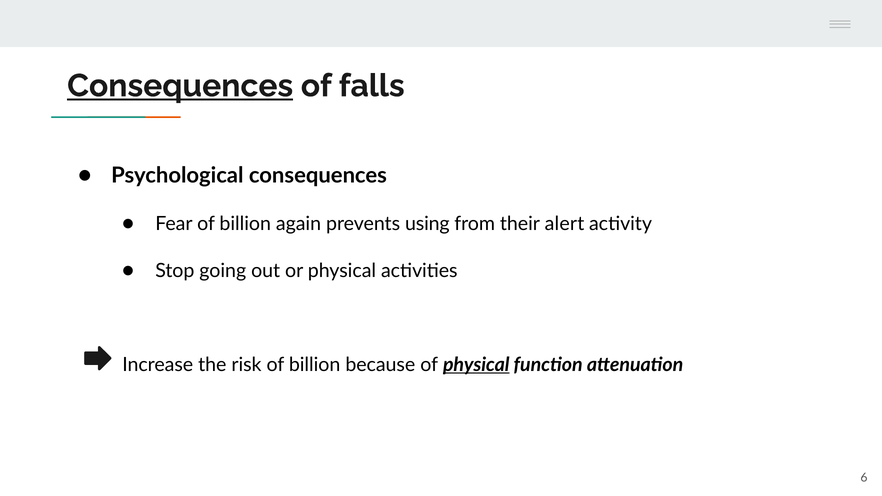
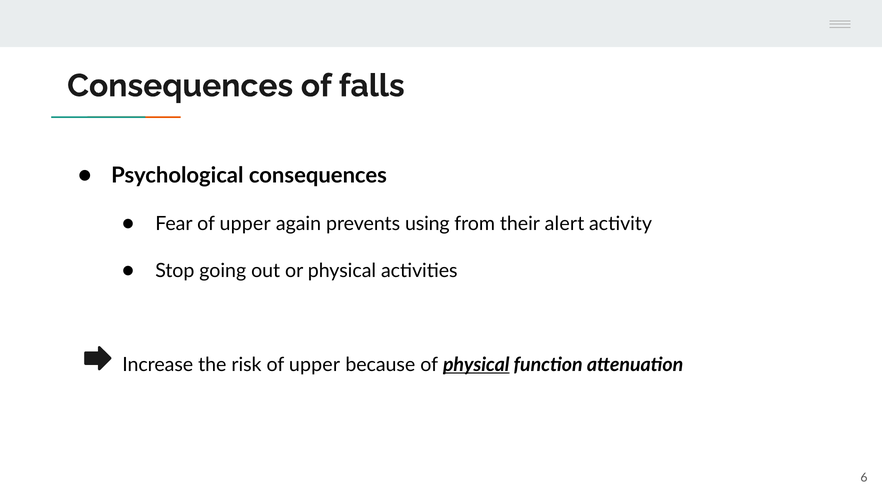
Consequences underline: present -> none (180, 86)
Fear of billion: billion -> upper (245, 224)
risk of billion: billion -> upper (314, 365)
